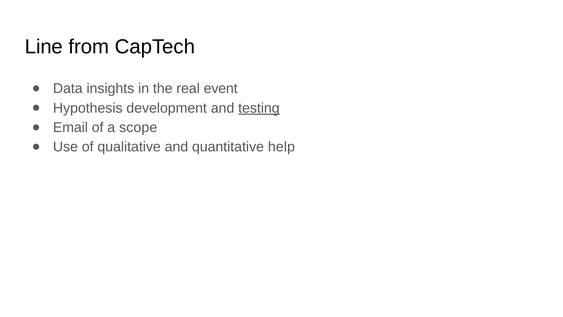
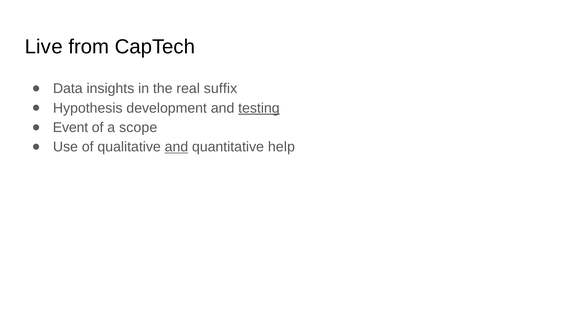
Line: Line -> Live (44, 47)
event: event -> suffix (221, 89)
Email: Email -> Event (70, 127)
and underline: none -> present (176, 147)
